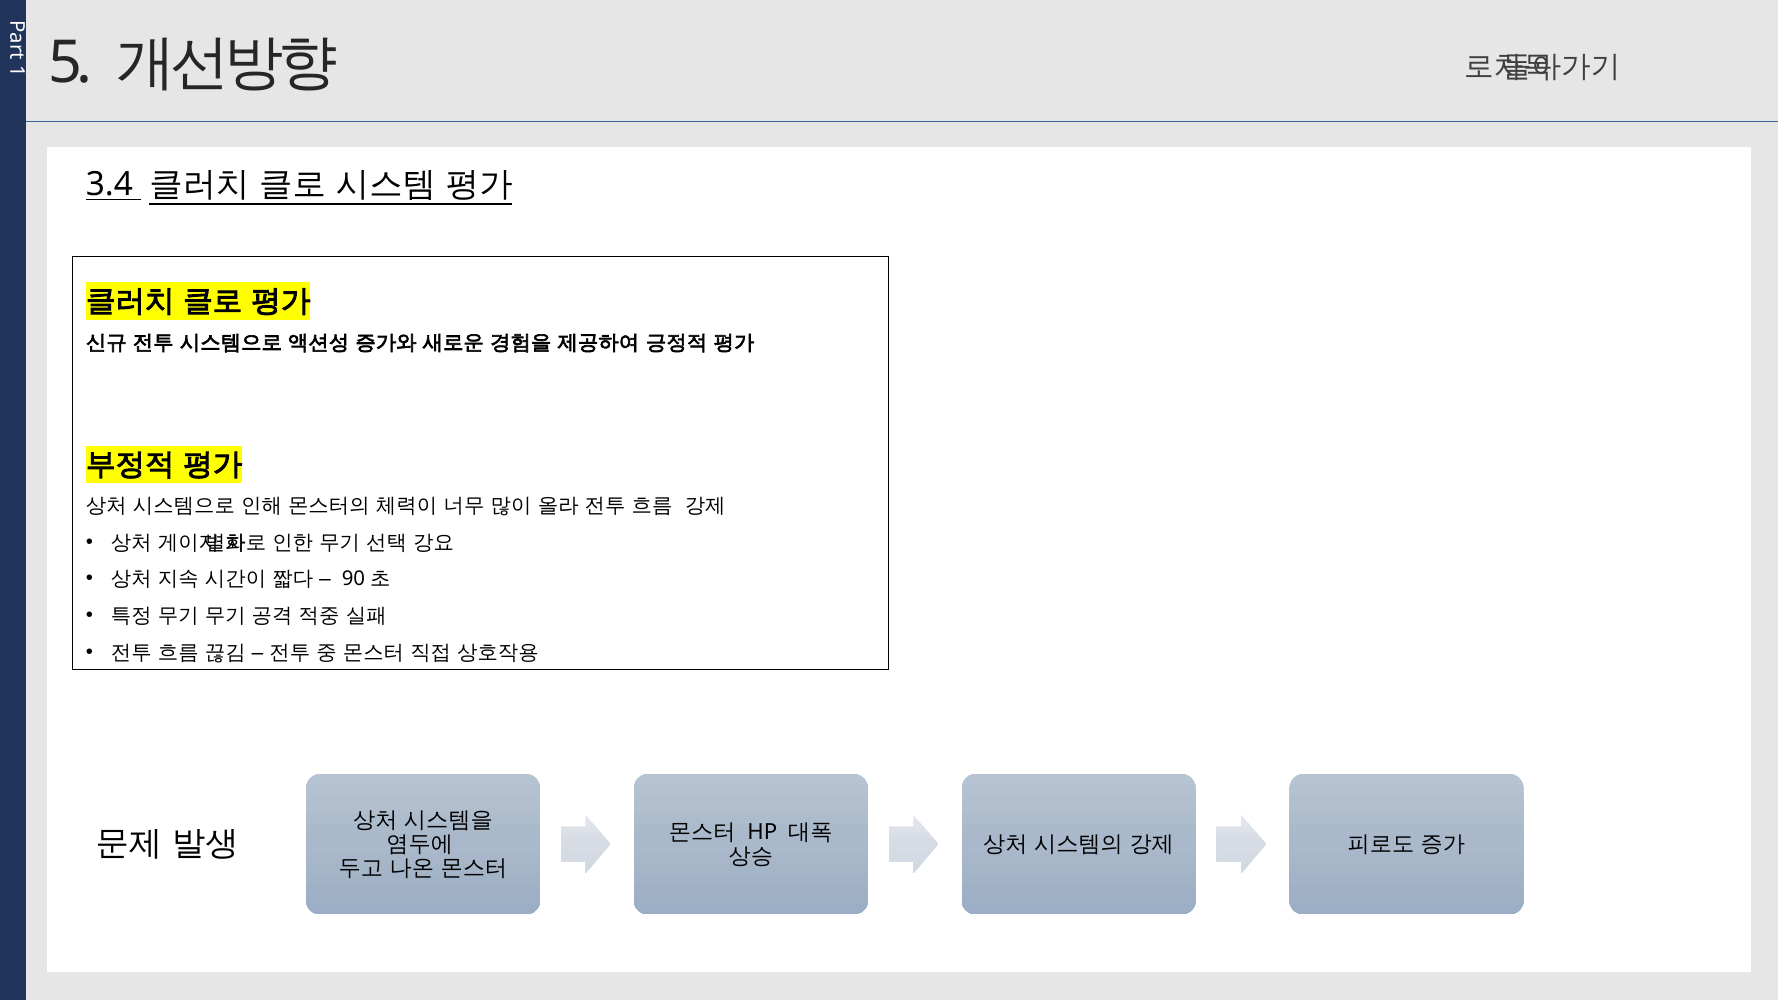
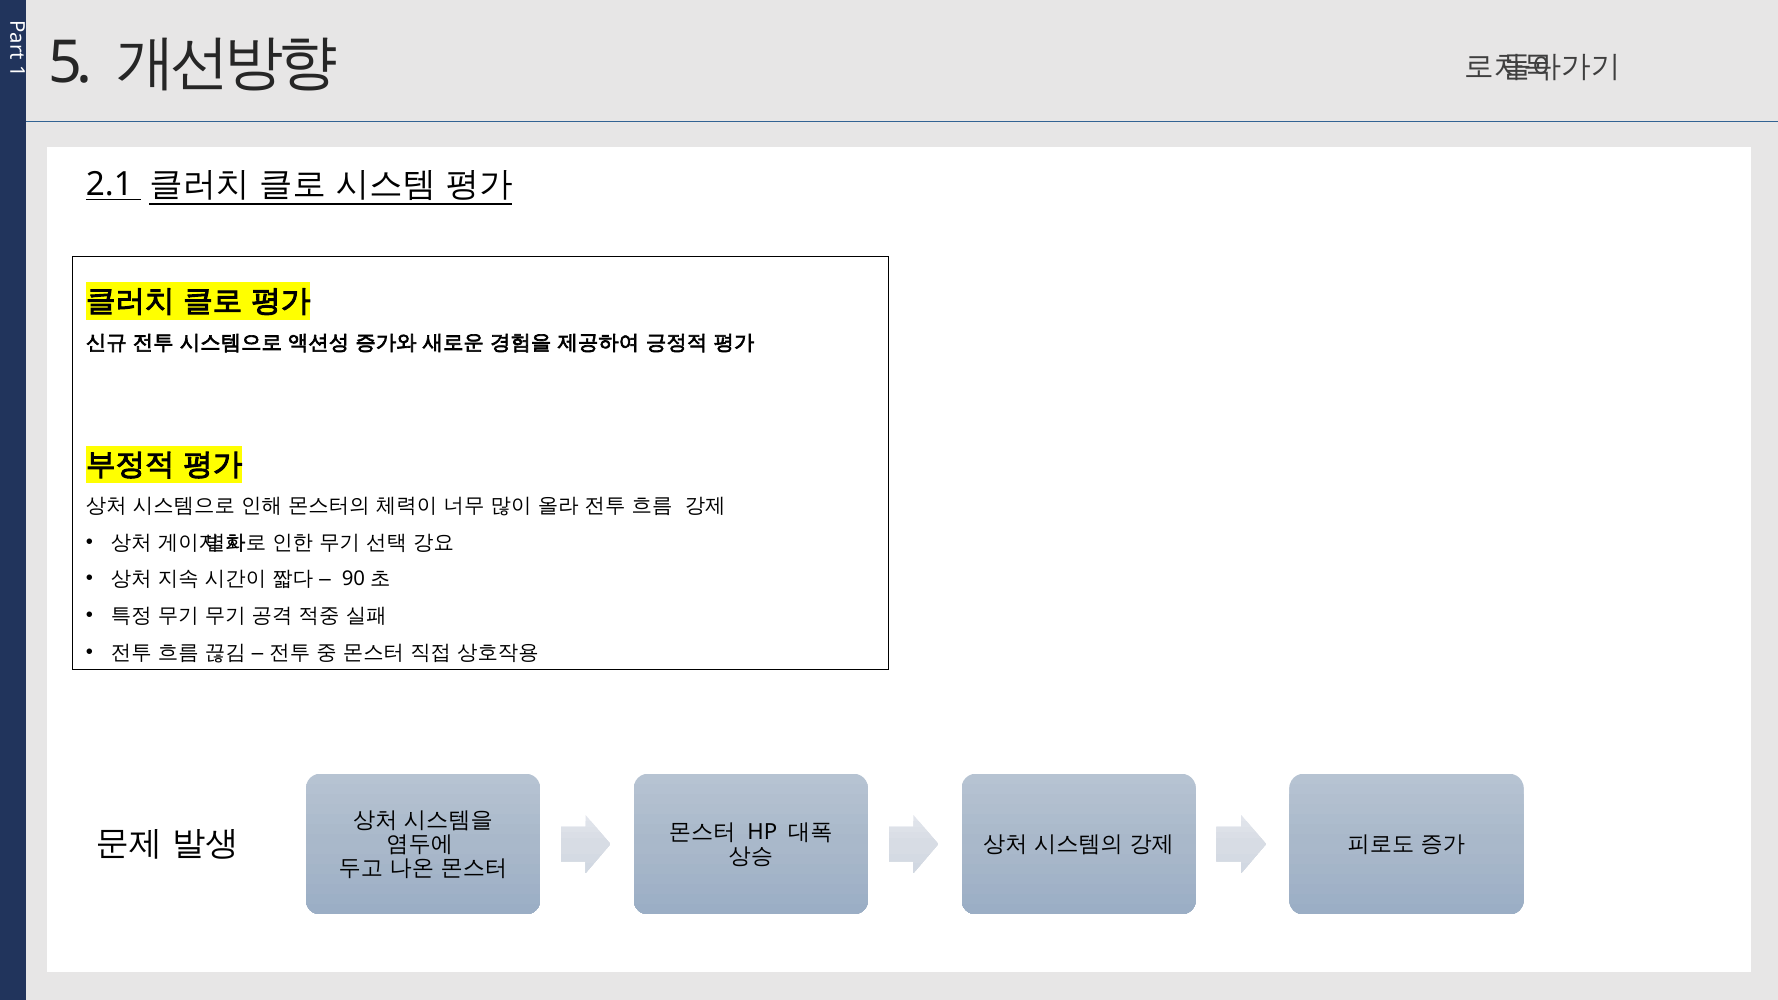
3.4: 3.4 -> 2.1 (109, 184)
